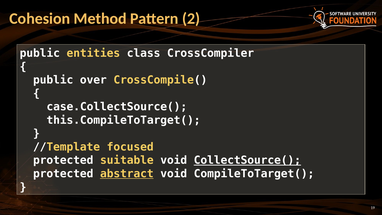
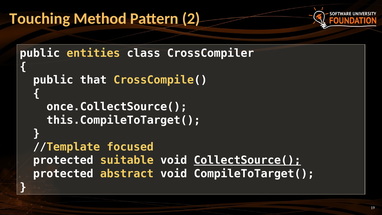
Cohesion: Cohesion -> Touching (40, 19)
over: over -> that (93, 80)
case.CollectSource(: case.CollectSource( -> once.CollectSource( (117, 107)
abstract underline: present -> none (127, 174)
